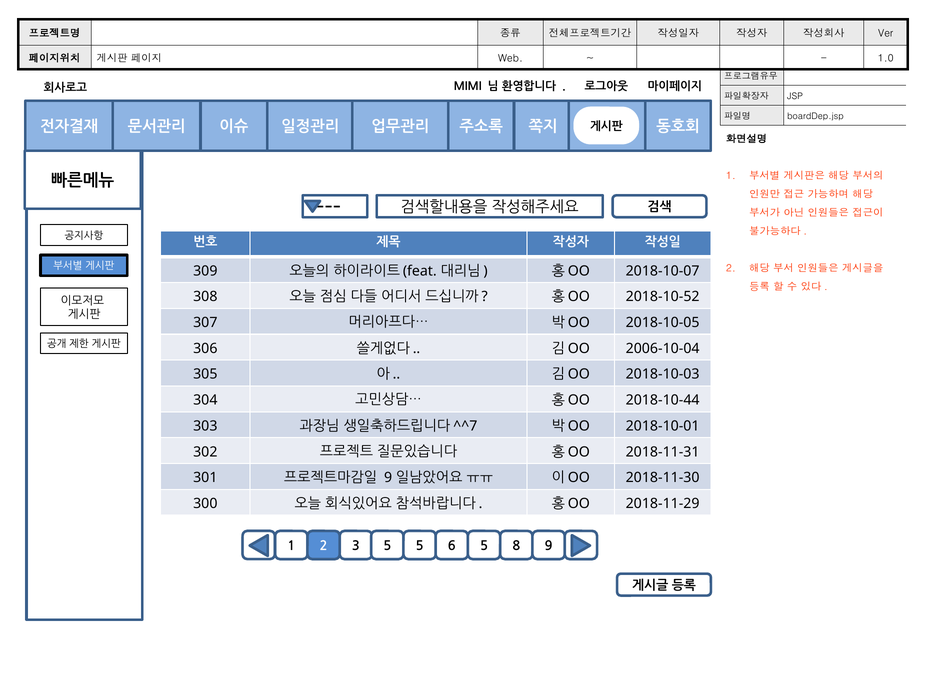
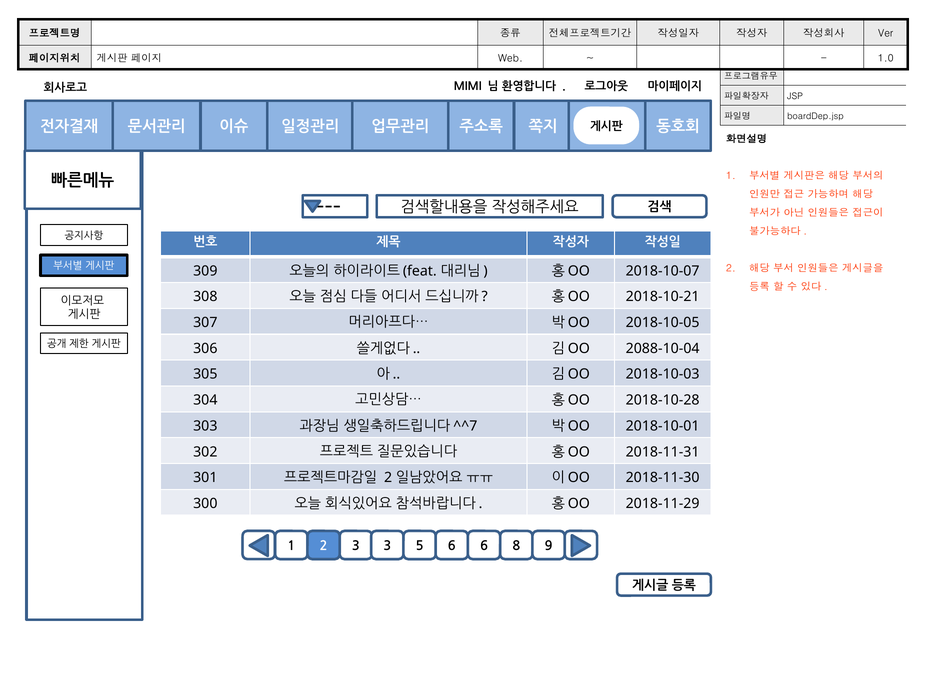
2018-10-52: 2018-10-52 -> 2018-10-21 (663, 297)
2006-10-04: 2006-10-04 -> 2088-10-04 (663, 348)
2018-10-44: 2018-10-44 -> 2018-10-28 (663, 400)
9: 9 -> 2 (388, 477)
3 5: 5 -> 3 (387, 545)
6 5: 5 -> 6 (484, 545)
